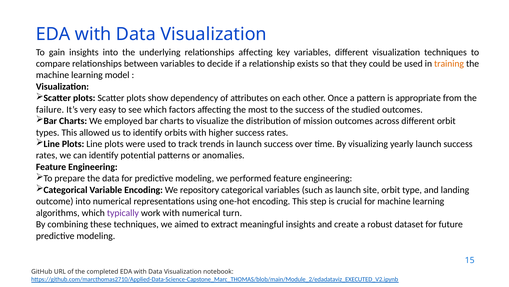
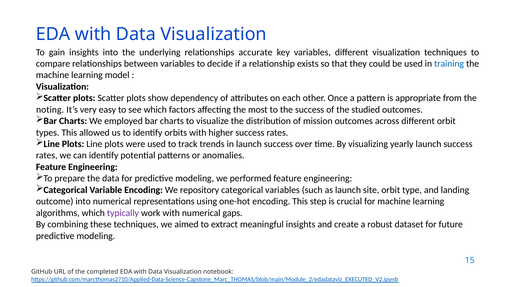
relationships affecting: affecting -> accurate (256, 52)
training colour: orange -> blue (449, 64)
failure: failure -> noting (50, 109)
turn: turn -> gaps (232, 212)
